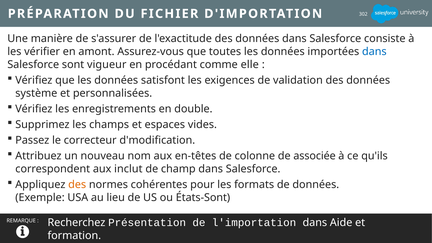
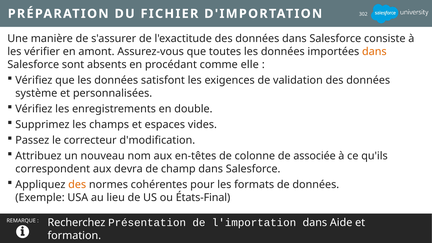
dans colour: blue -> orange (374, 52)
vigueur: vigueur -> absents (107, 65)
inclut: inclut -> devra (128, 169)
États-Sont: États-Sont -> États-Final (203, 198)
